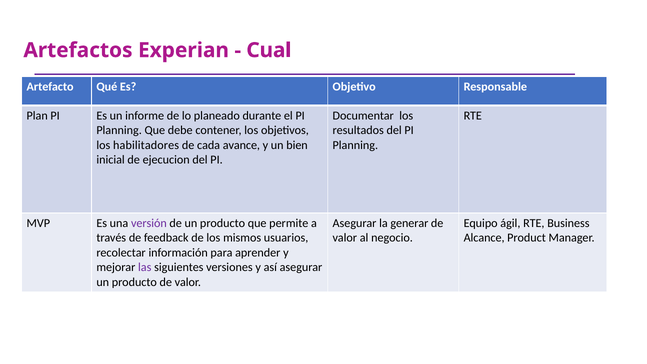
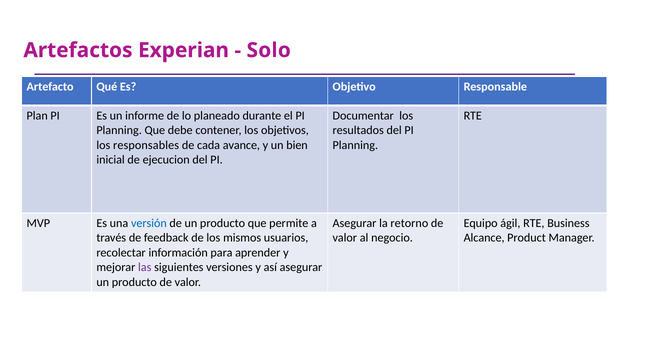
Cual: Cual -> Solo (269, 50)
habilitadores: habilitadores -> responsables (146, 145)
versión colour: purple -> blue (149, 223)
generar: generar -> retorno (409, 223)
